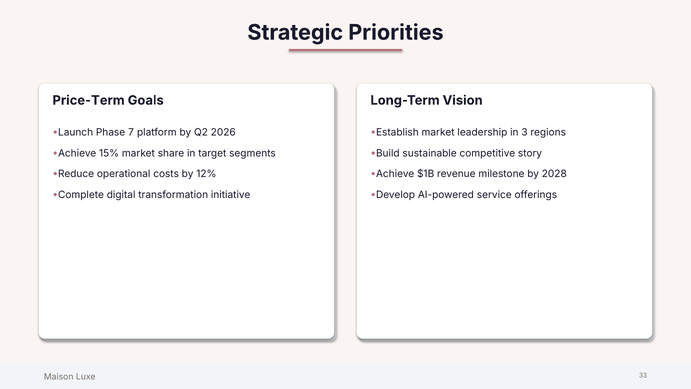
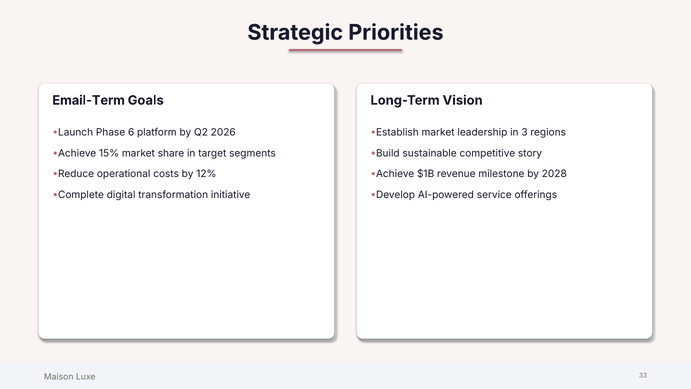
Price-Term: Price-Term -> Email-Term (89, 100)
7: 7 -> 6 (131, 132)
